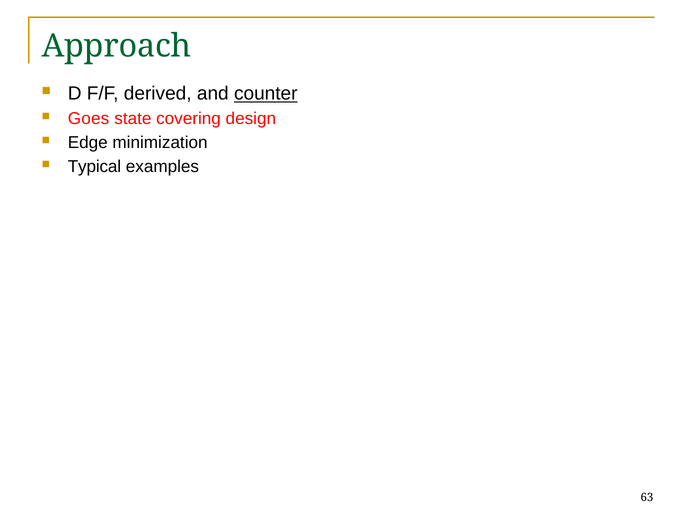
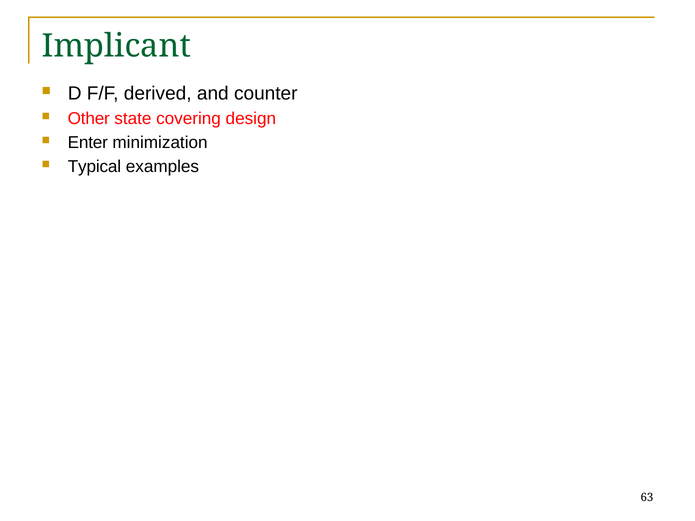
Approach: Approach -> Implicant (116, 46)
counter underline: present -> none (266, 94)
Goes: Goes -> Other (89, 119)
Edge: Edge -> Enter (88, 143)
